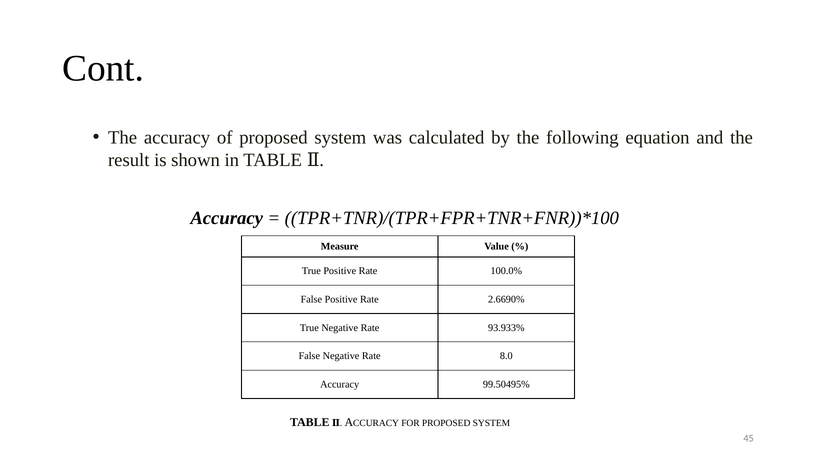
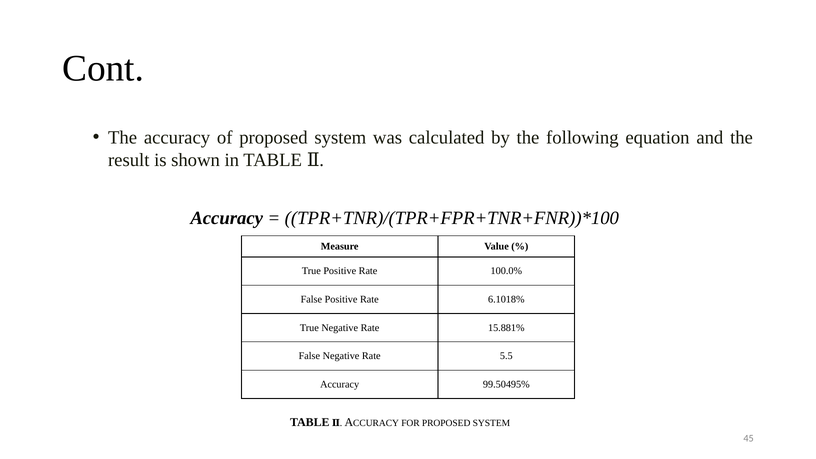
2.6690%: 2.6690% -> 6.1018% (506, 299)
93.933%: 93.933% -> 15.881% (506, 328)
8.0: 8.0 -> 5.5 (506, 356)
